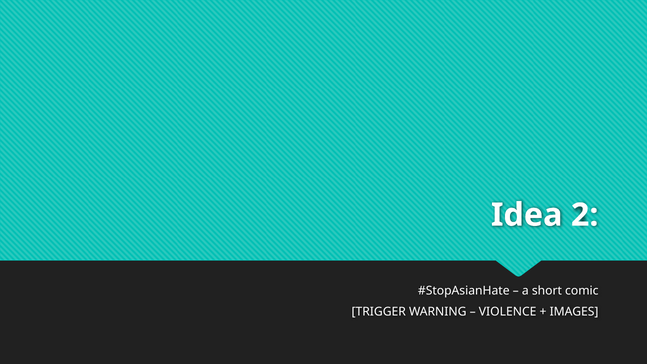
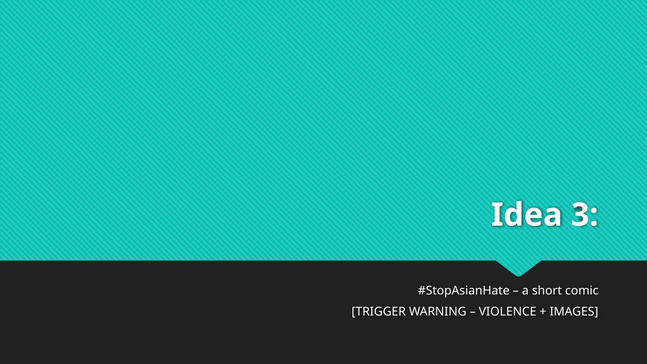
2: 2 -> 3 (585, 215)
